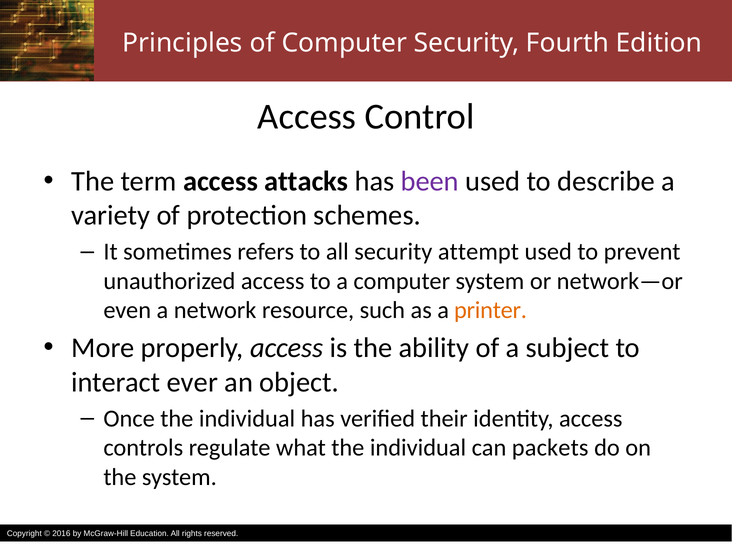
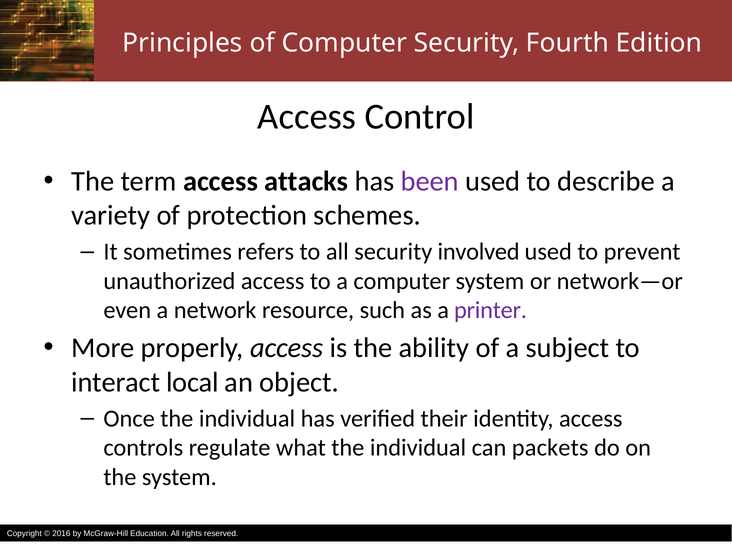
attempt: attempt -> involved (479, 252)
printer colour: orange -> purple (491, 310)
ever: ever -> local (193, 382)
